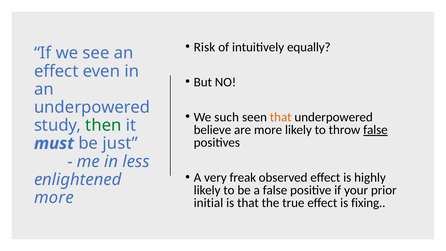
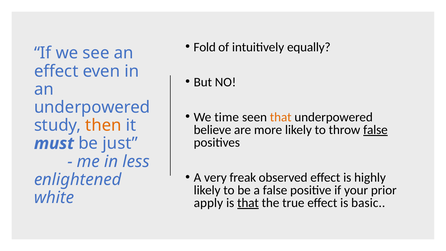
Risk: Risk -> Fold (205, 47)
such: such -> time (227, 117)
then colour: green -> orange (103, 125)
more: more -> white (54, 198)
initial: initial -> apply (208, 203)
that underline: none -> present (248, 203)
fixing: fixing -> basic (368, 203)
